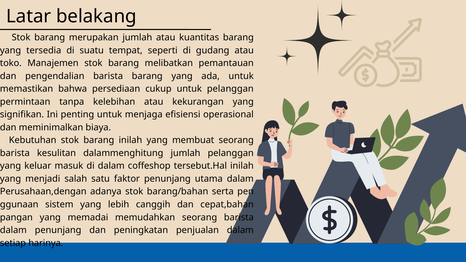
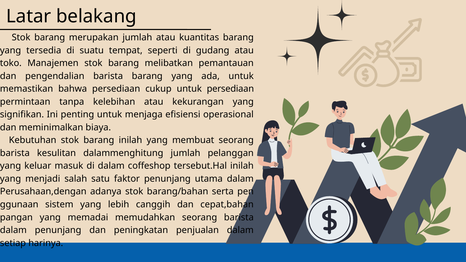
untuk pelanggan: pelanggan -> persediaan (230, 89)
